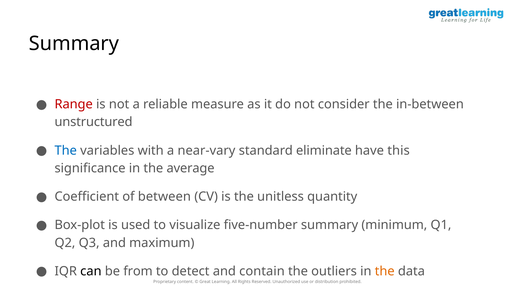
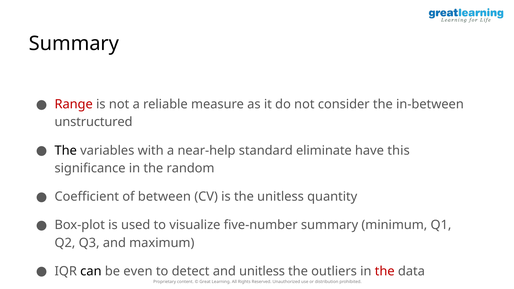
The colour: blue -> black (66, 151)
near-vary: near-vary -> near-help (206, 151)
average: average -> random (191, 168)
from: from -> even (138, 271)
and contain: contain -> unitless (262, 271)
the colour: orange -> red (385, 271)
